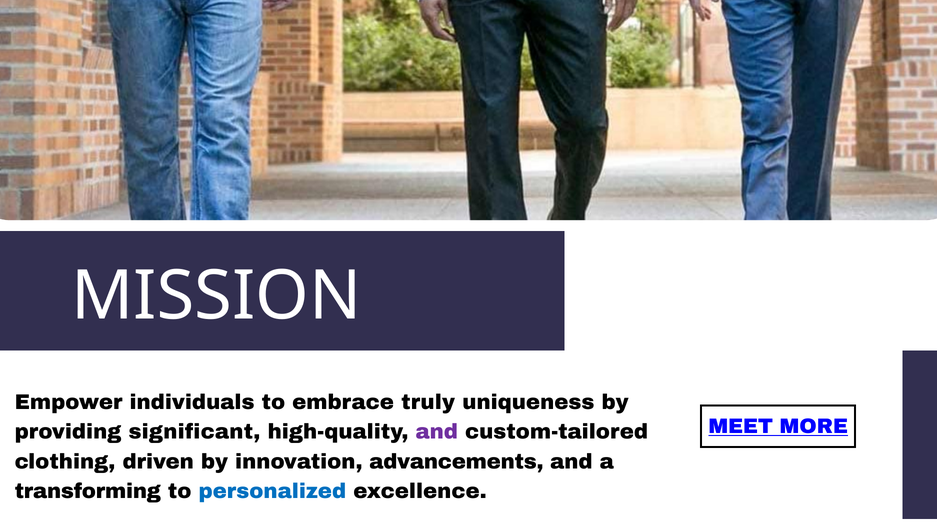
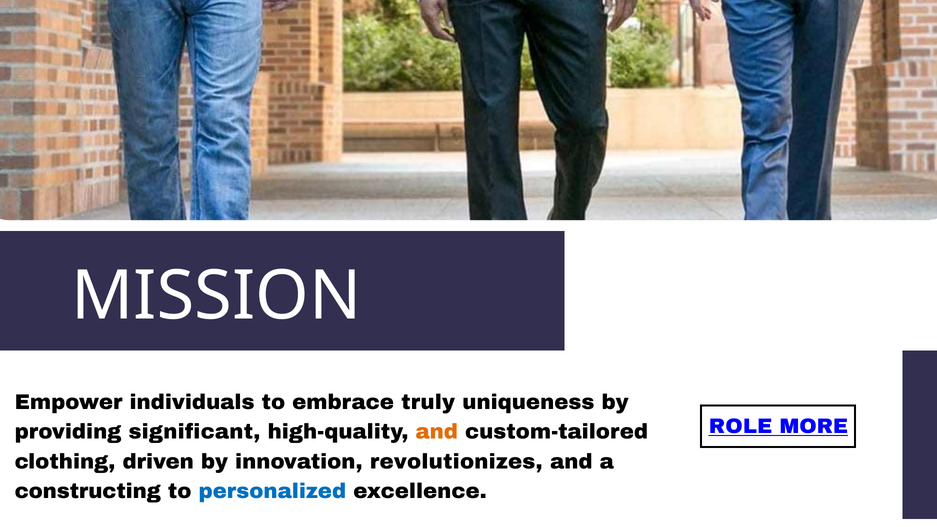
MEET: MEET -> ROLE (741, 427)
and colour: purple -> orange (437, 432)
advancements: advancements -> revolutionizes (456, 462)
transforming: transforming -> constructing (88, 491)
